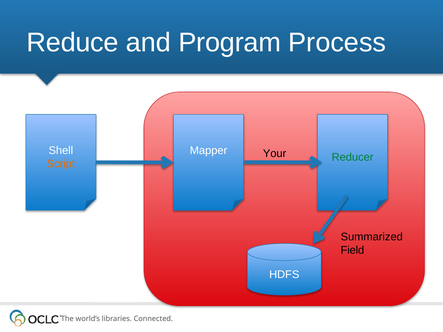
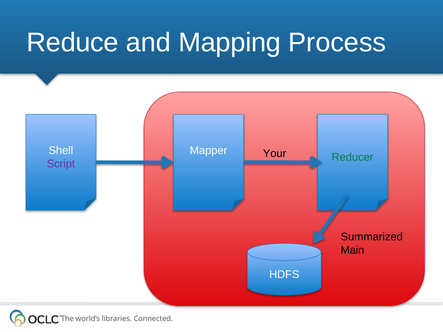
Program: Program -> Mapping (230, 42)
Script colour: orange -> purple (61, 164)
Field: Field -> Main (352, 250)
